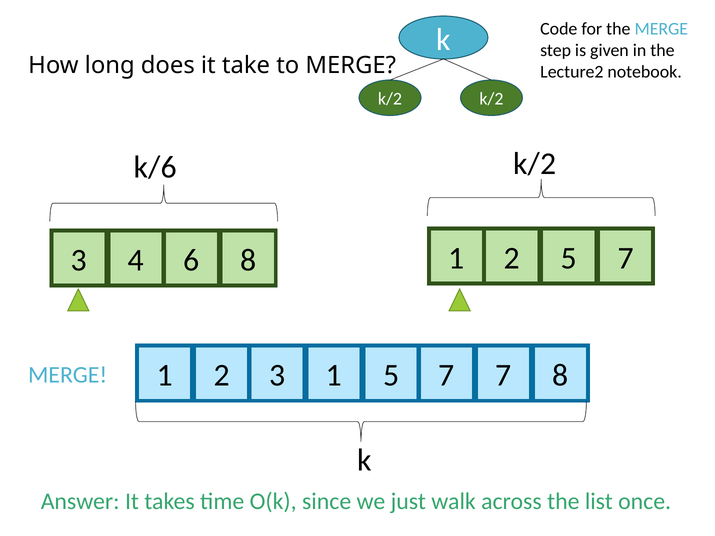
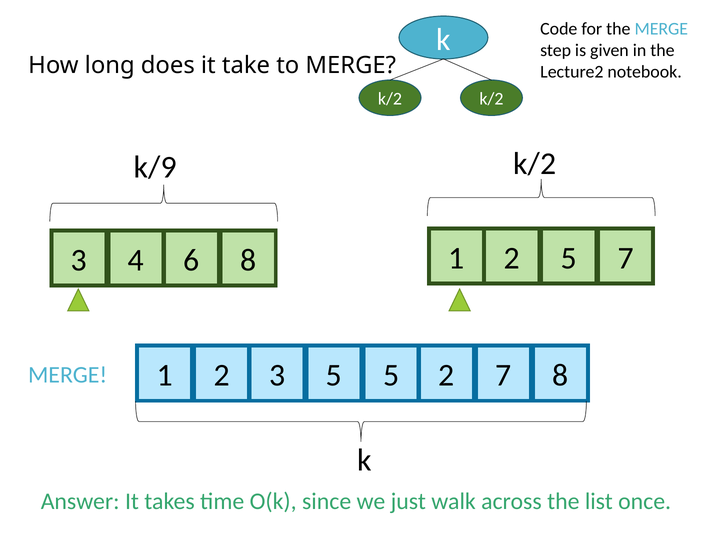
k/6: k/6 -> k/9 (155, 167)
3 1: 1 -> 5 (334, 376)
7: 7 -> 2 (446, 376)
